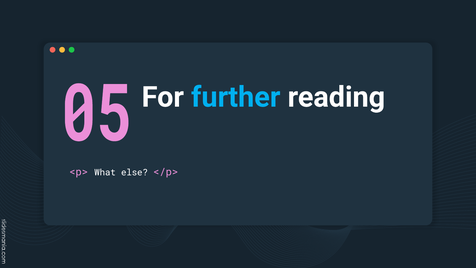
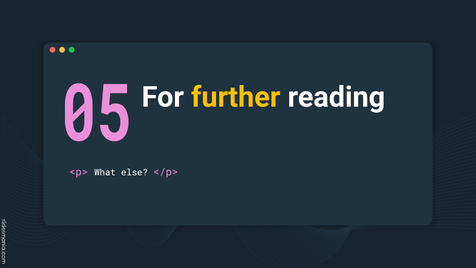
further colour: light blue -> yellow (236, 97)
